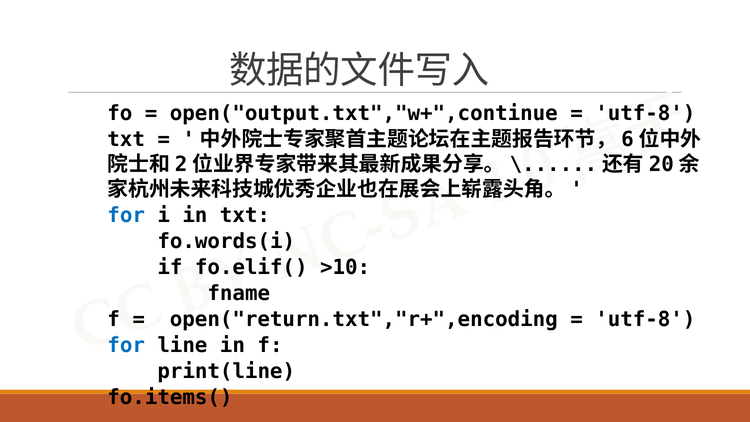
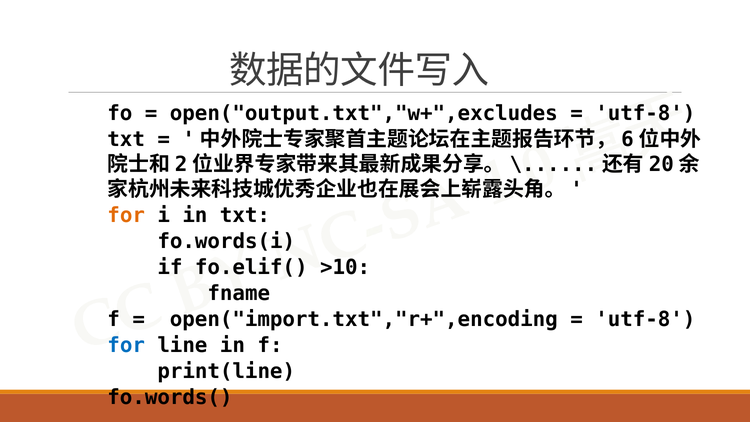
open("output.txt","w+",continue: open("output.txt","w+",continue -> open("output.txt","w+",excludes (364, 113)
for colour: blue -> orange (126, 215)
open("return.txt","r+",encoding: open("return.txt","r+",encoding -> open("import.txt","r+",encoding (364, 319)
fo.items(: fo.items( -> fo.words( (170, 397)
